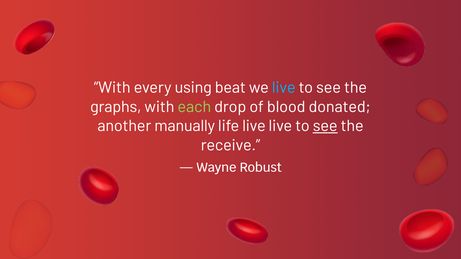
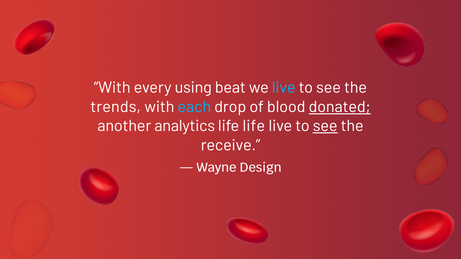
graphs: graphs -> trends (116, 107)
each colour: light green -> light blue (194, 107)
donated underline: none -> present (340, 107)
manually: manually -> analytics (185, 126)
life live: live -> life (254, 126)
Robust: Robust -> Design (261, 168)
